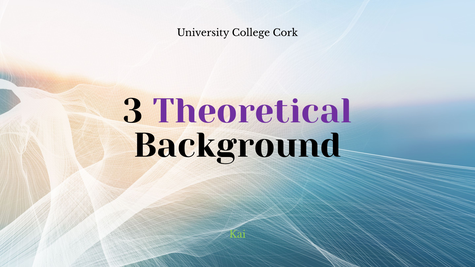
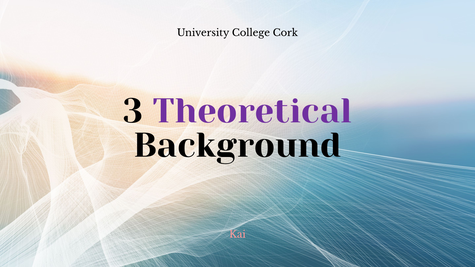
Kai colour: light green -> pink (237, 235)
